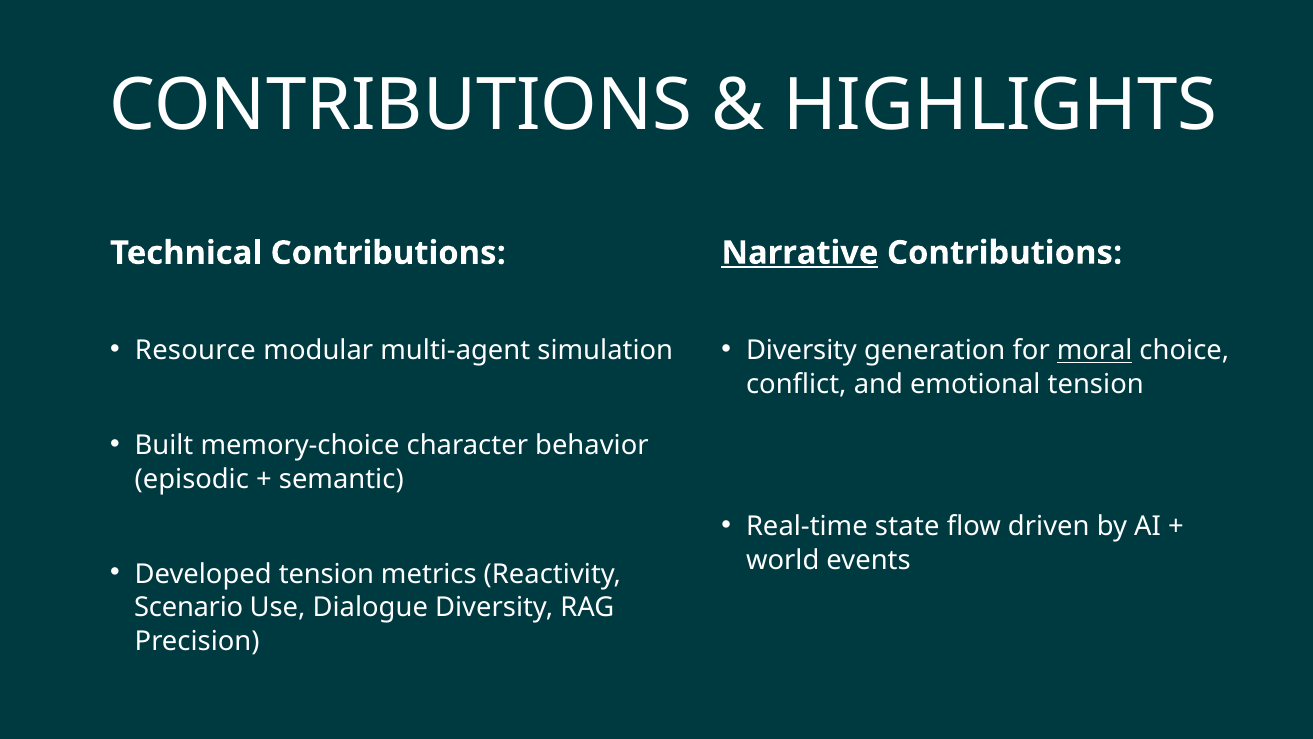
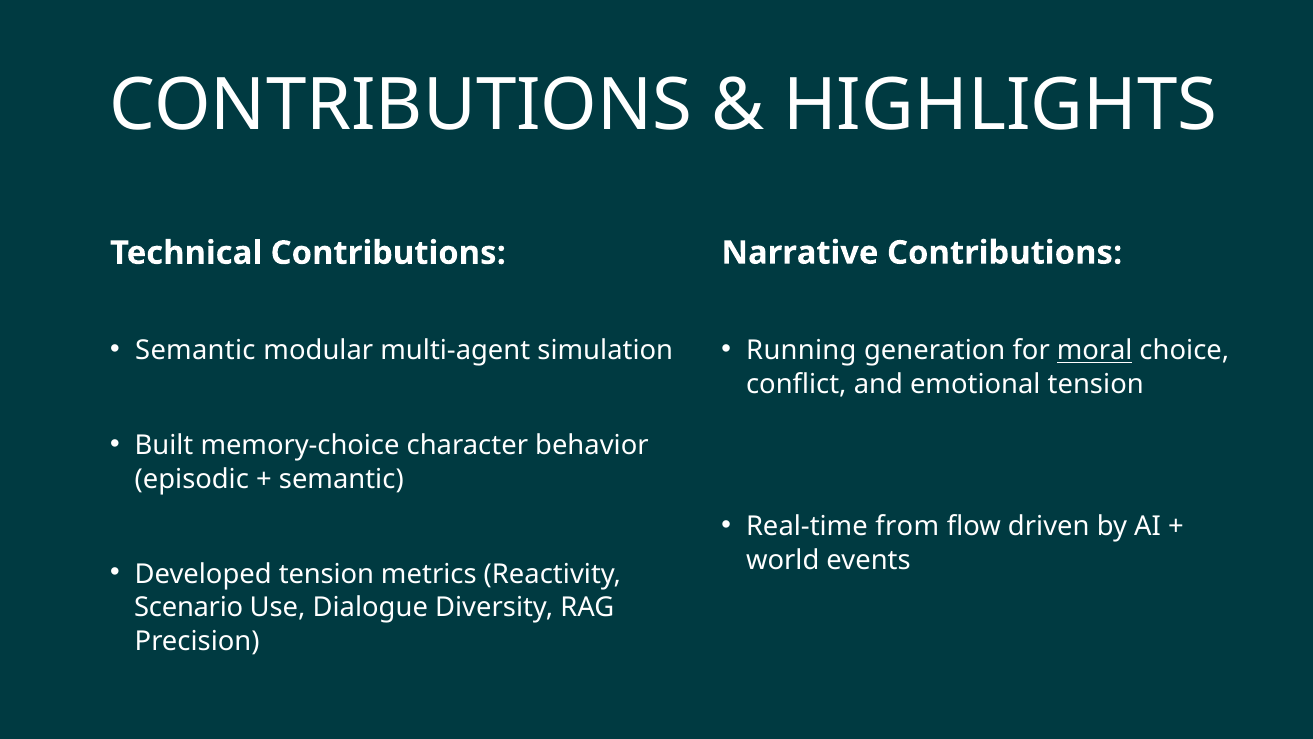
Narrative underline: present -> none (800, 253)
Diversity: Diversity -> Running (801, 351)
Resource: Resource -> Semantic (195, 351)
state: state -> from (907, 526)
